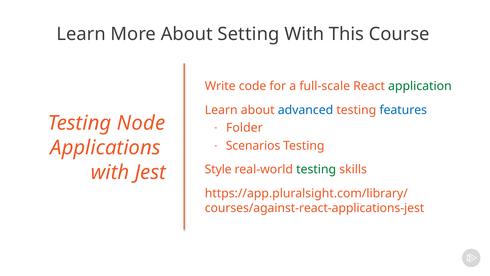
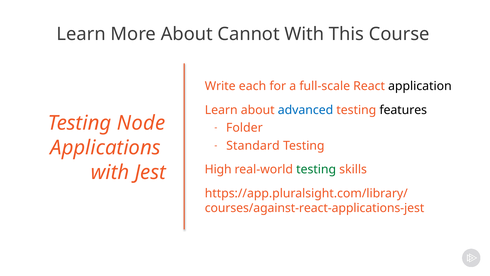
Setting: Setting -> Cannot (249, 34)
code: code -> each (253, 86)
application colour: green -> black (420, 86)
features colour: blue -> black (403, 110)
Scenarios: Scenarios -> Standard (253, 145)
Style: Style -> High (218, 169)
